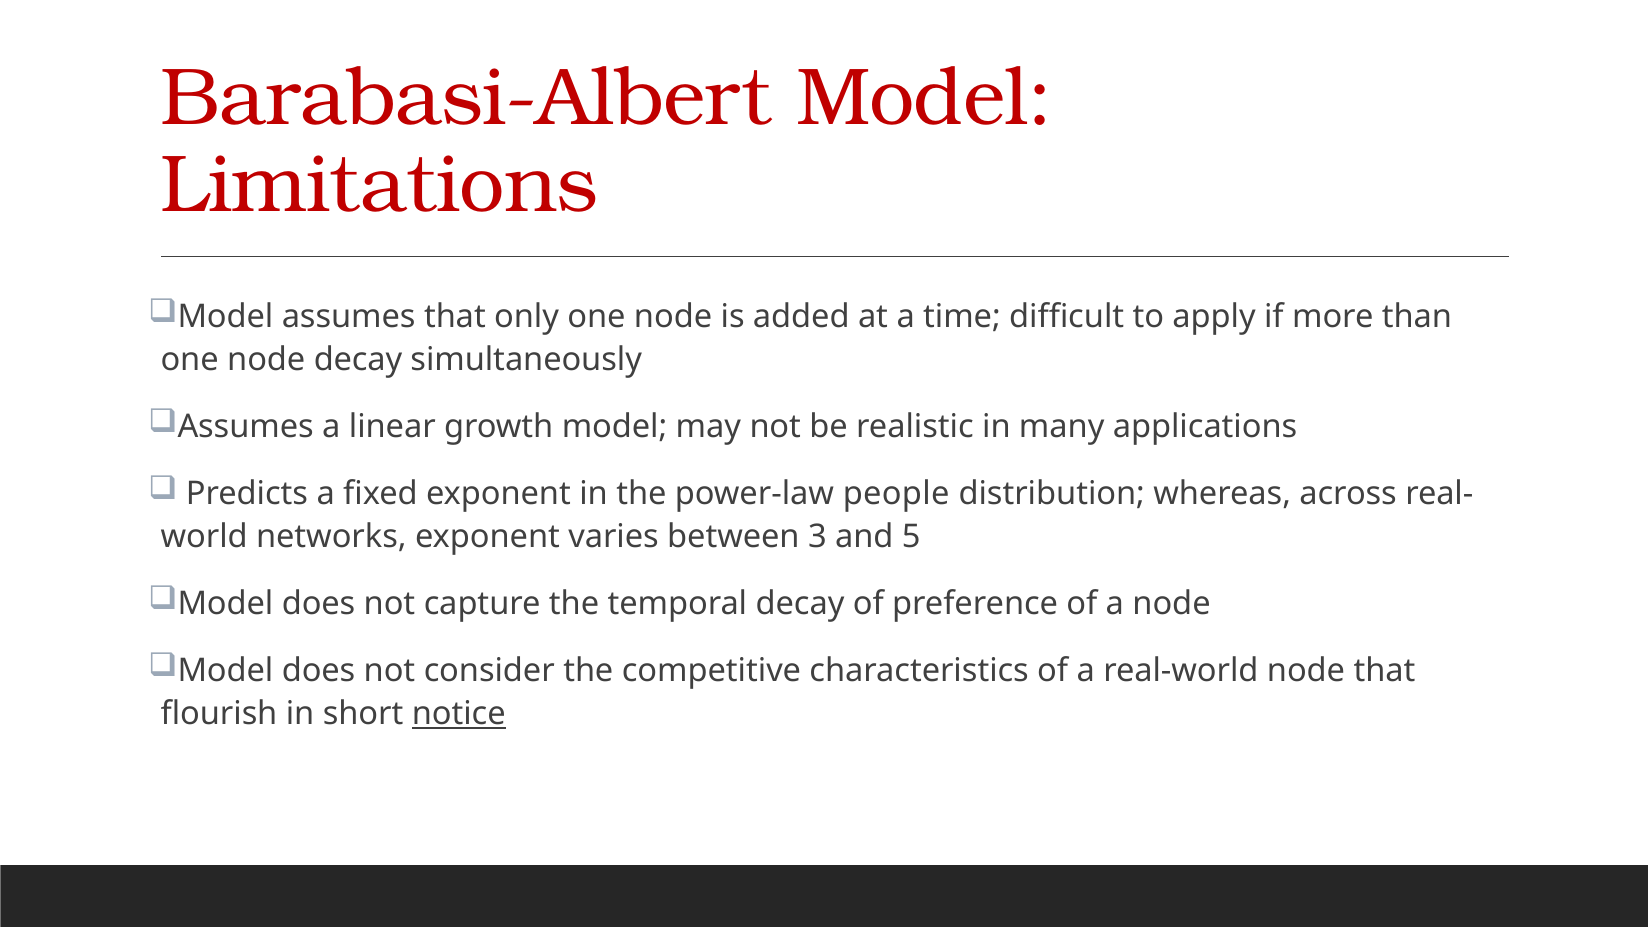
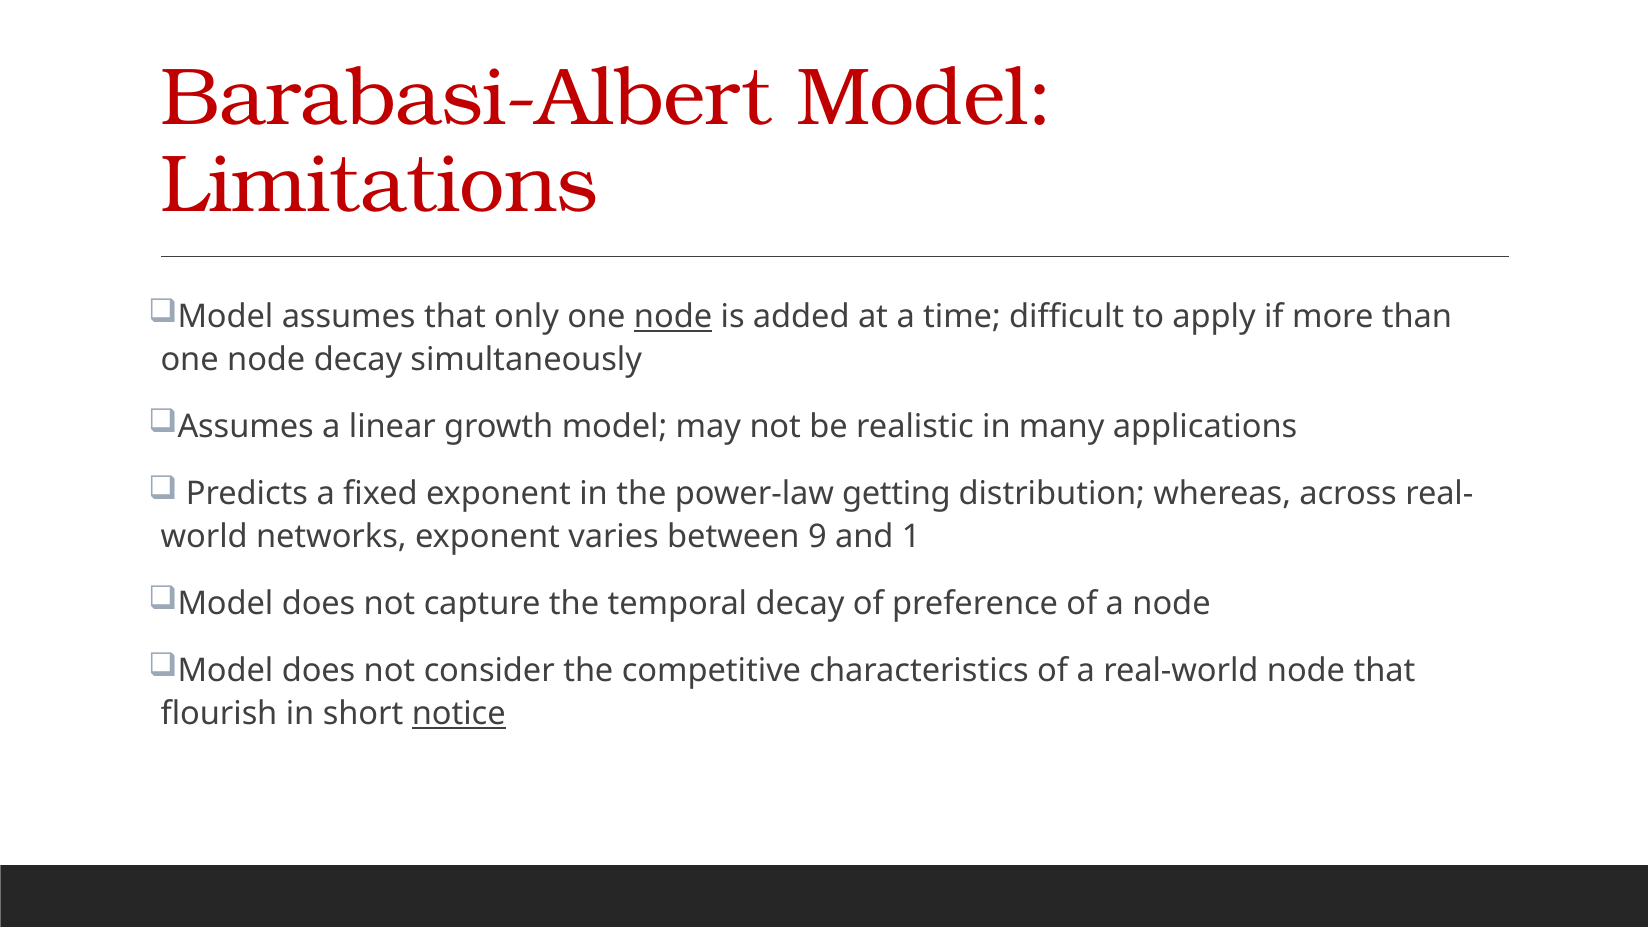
node underline: none -> present (673, 317)
people: people -> getting (896, 494)
3: 3 -> 9 (817, 537)
5: 5 -> 1 (911, 537)
